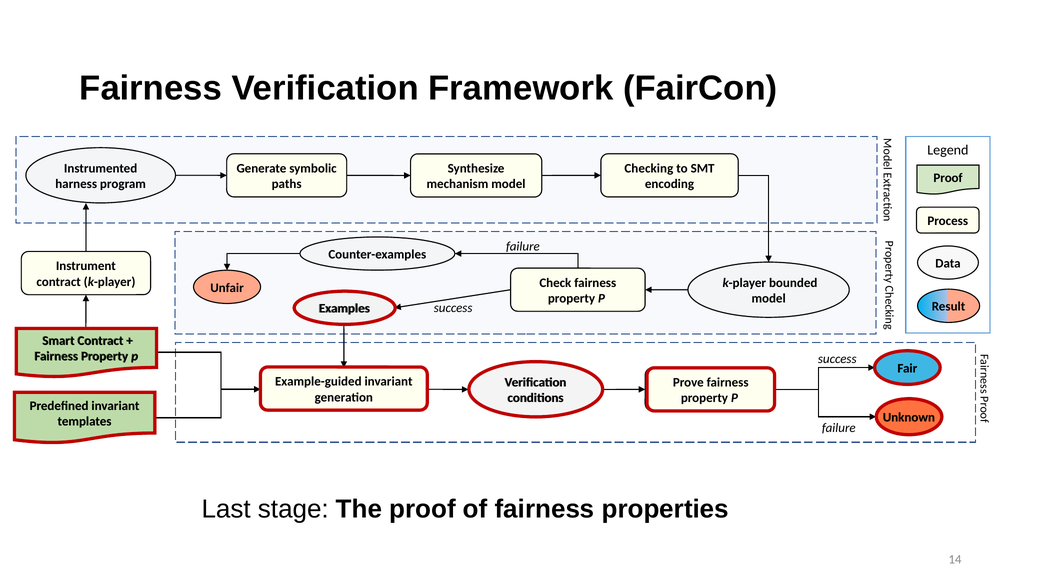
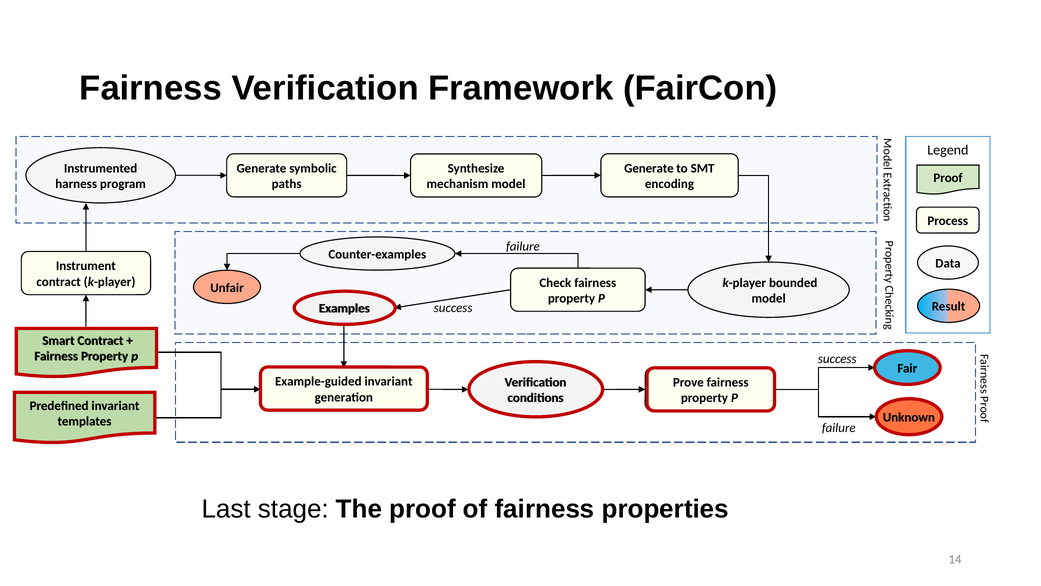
Checking: Checking -> Generate (649, 168)
